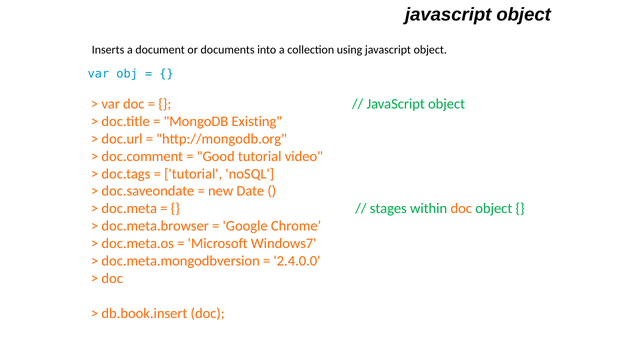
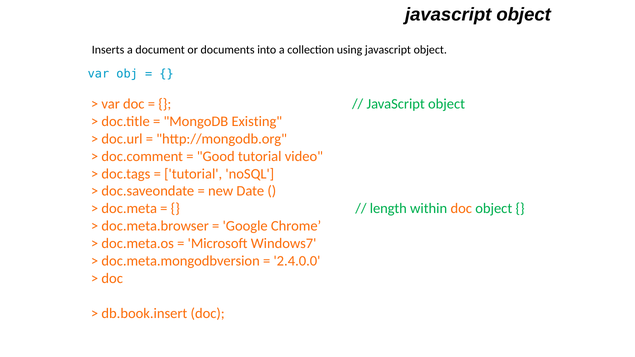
stages: stages -> length (388, 209)
